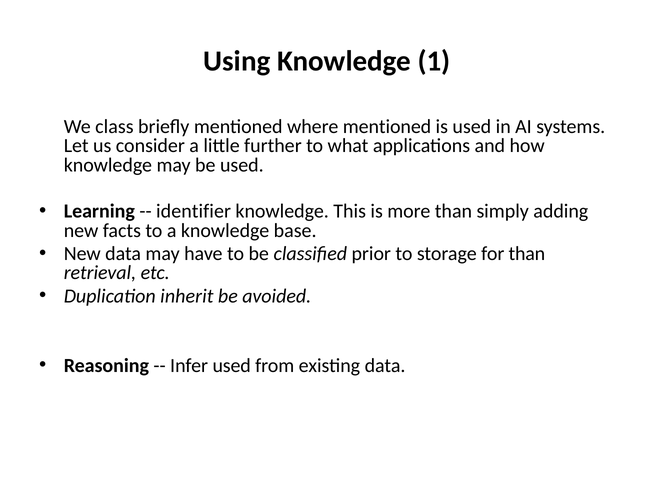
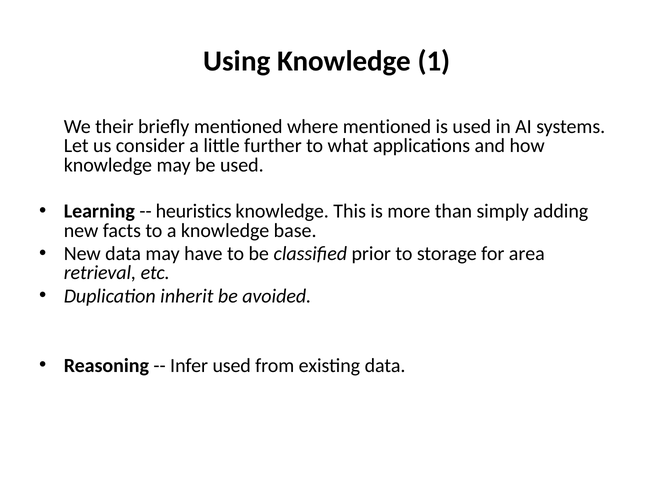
class: class -> their (114, 126)
identifier: identifier -> heuristics (194, 211)
for than: than -> area (527, 253)
